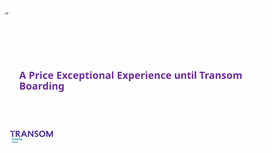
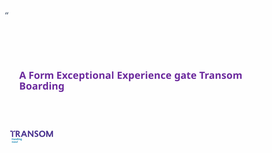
Price: Price -> Form (41, 76)
until: until -> gate (185, 76)
